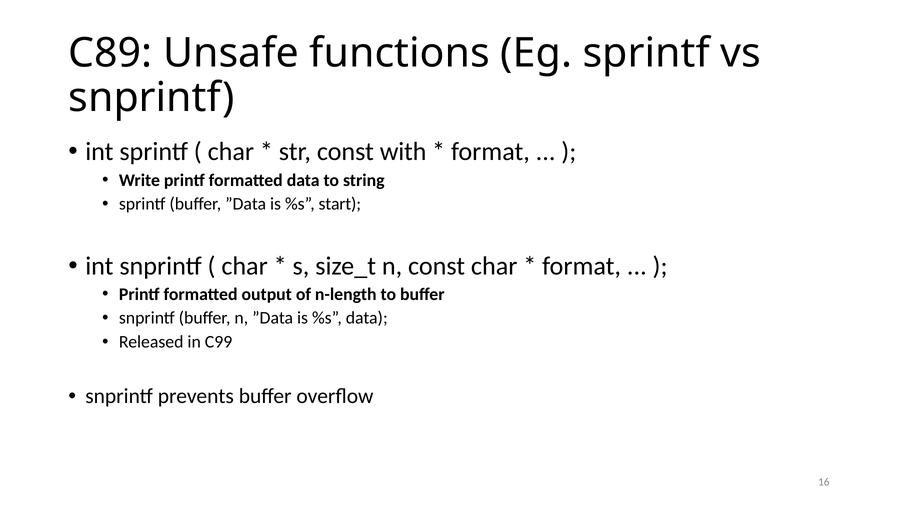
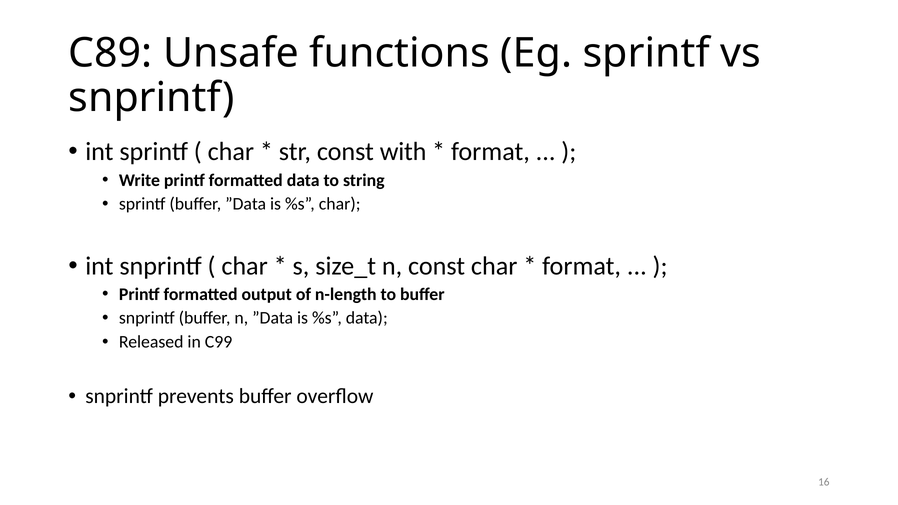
%s start: start -> char (340, 204)
